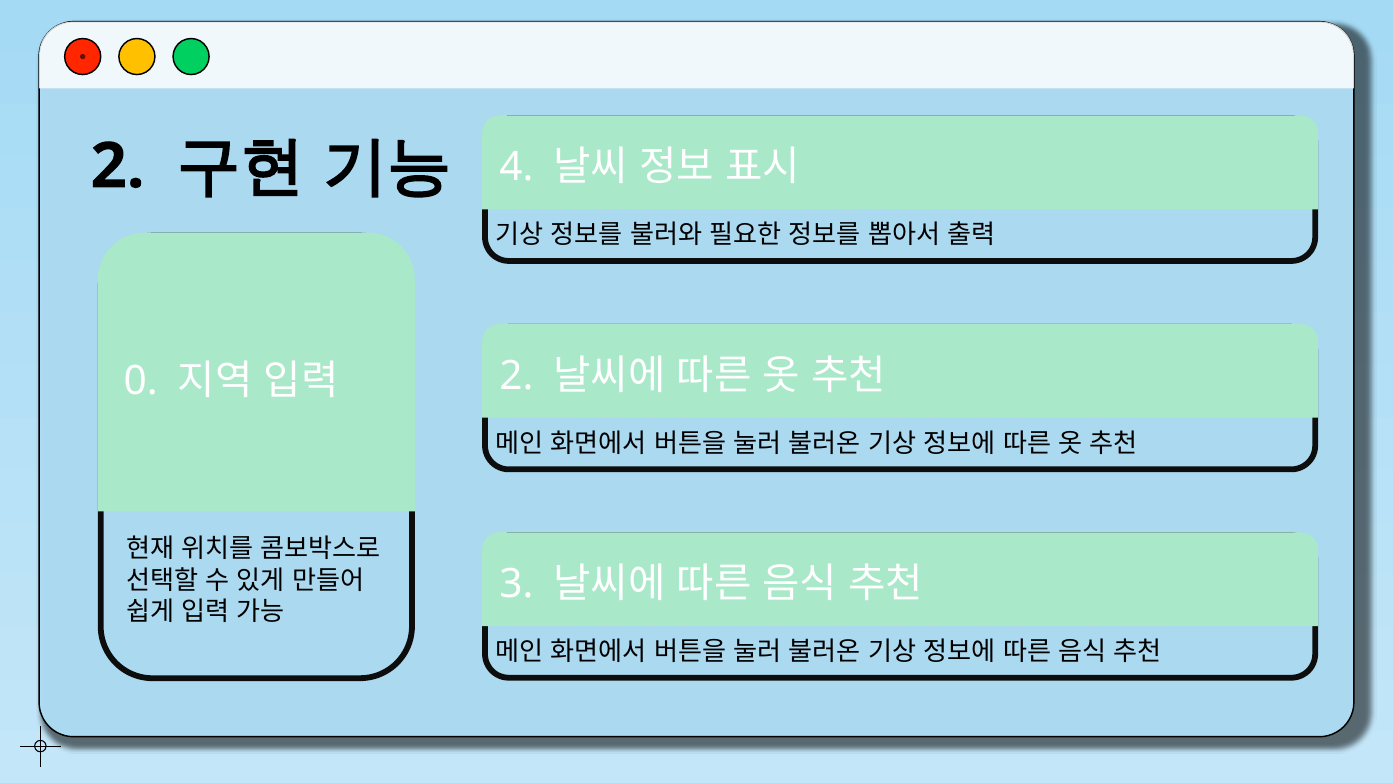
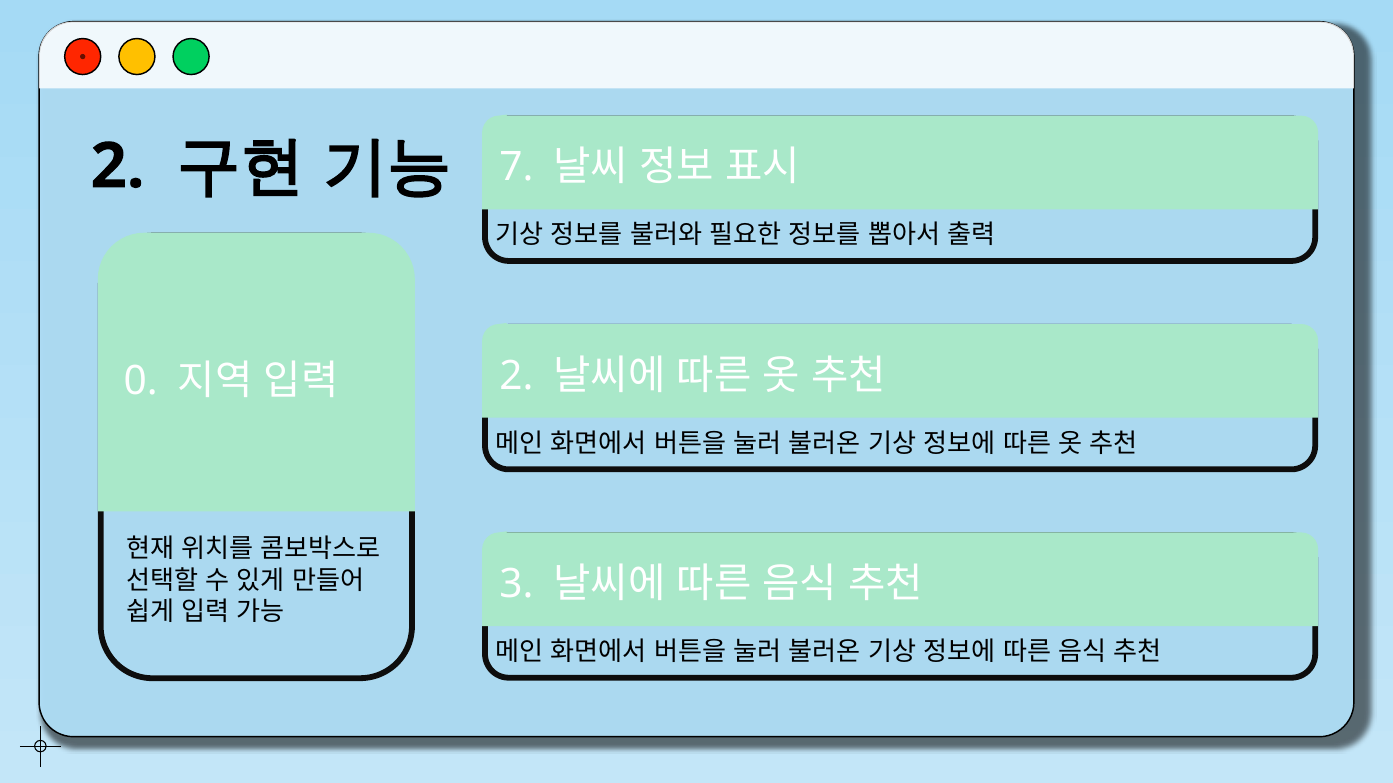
4: 4 -> 7 (516, 167)
